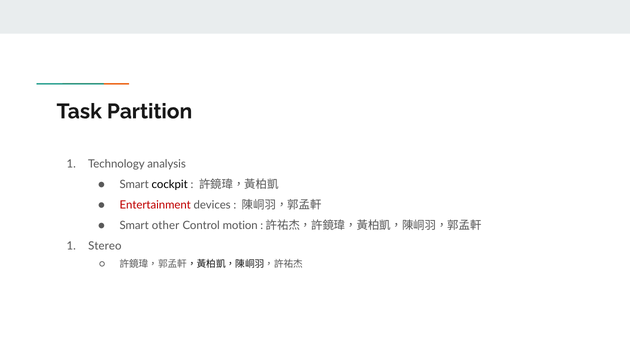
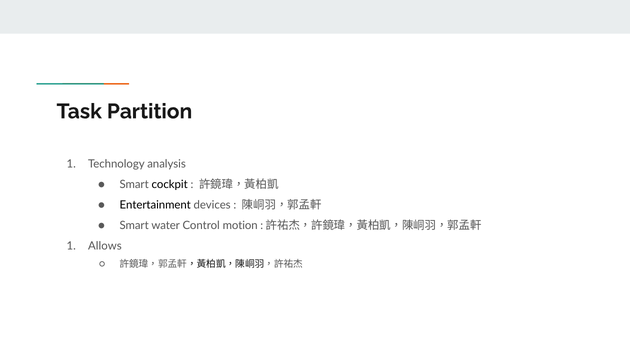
Entertainment colour: red -> black (155, 205)
other: other -> water (166, 225)
Stereo: Stereo -> Allows (105, 245)
